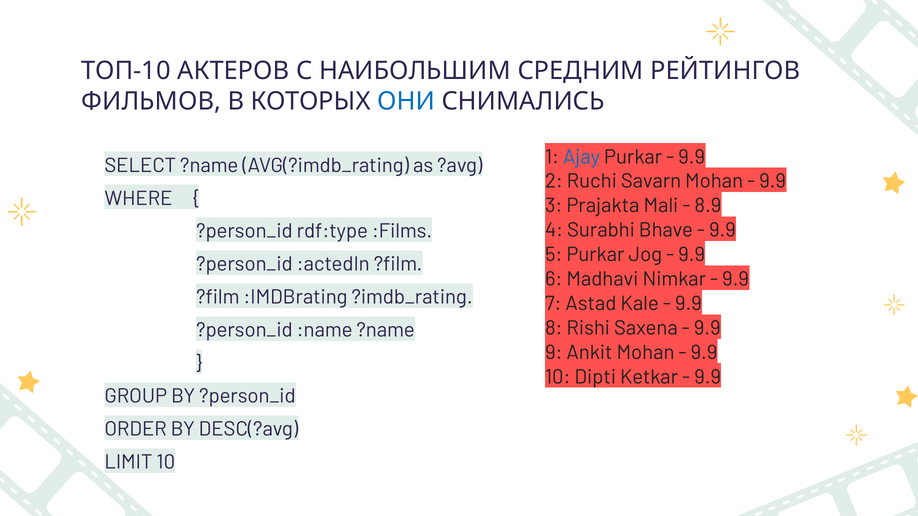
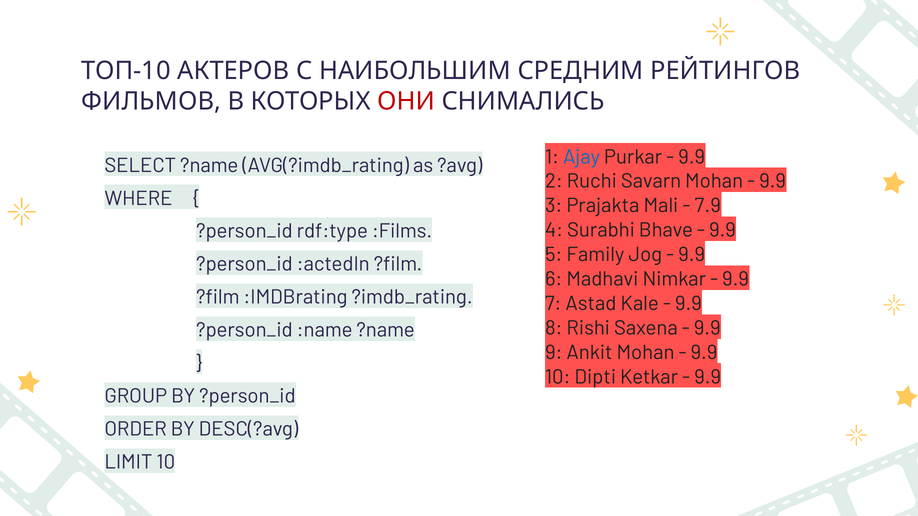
ОНИ colour: blue -> red (406, 102)
8.9: 8.9 -> 7.9 (708, 206)
5 Purkar: Purkar -> Family (595, 255)
